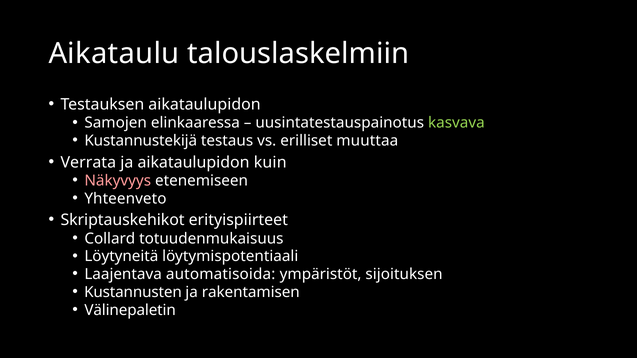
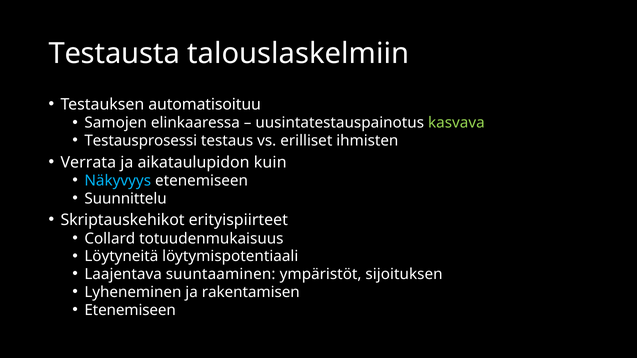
Aikataulu: Aikataulu -> Testausta (114, 54)
Testauksen aikataulupidon: aikataulupidon -> automatisoituu (205, 105)
Kustannustekijä: Kustannustekijä -> Testausprosessi (141, 141)
muuttaa: muuttaa -> ihmisten (367, 141)
Näkyvyys colour: pink -> light blue (118, 181)
Yhteenveto: Yhteenveto -> Suunnittelu (126, 199)
automatisoida: automatisoida -> suuntaaminen (221, 275)
Kustannusten: Kustannusten -> Lyheneminen (133, 293)
Välinepaletin: Välinepaletin -> Etenemiseen (130, 310)
